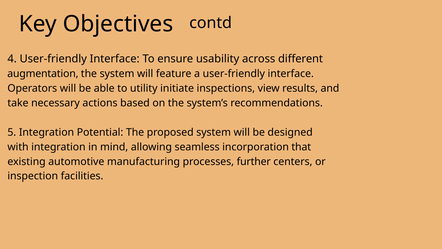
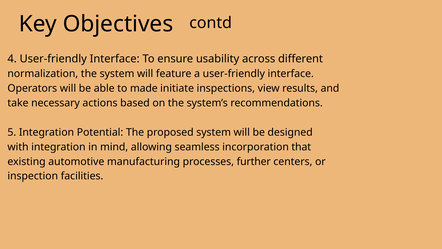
augmentation: augmentation -> normalization (43, 74)
utility: utility -> made (144, 88)
